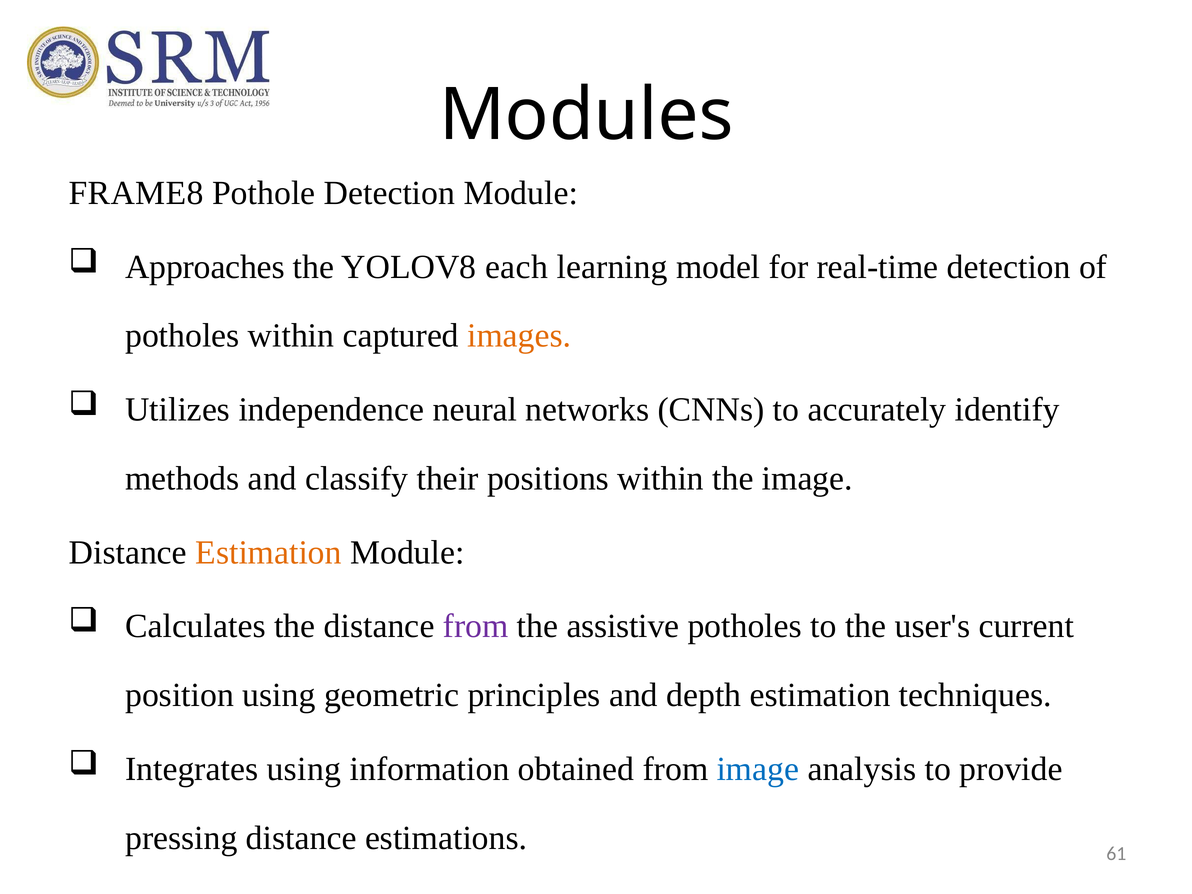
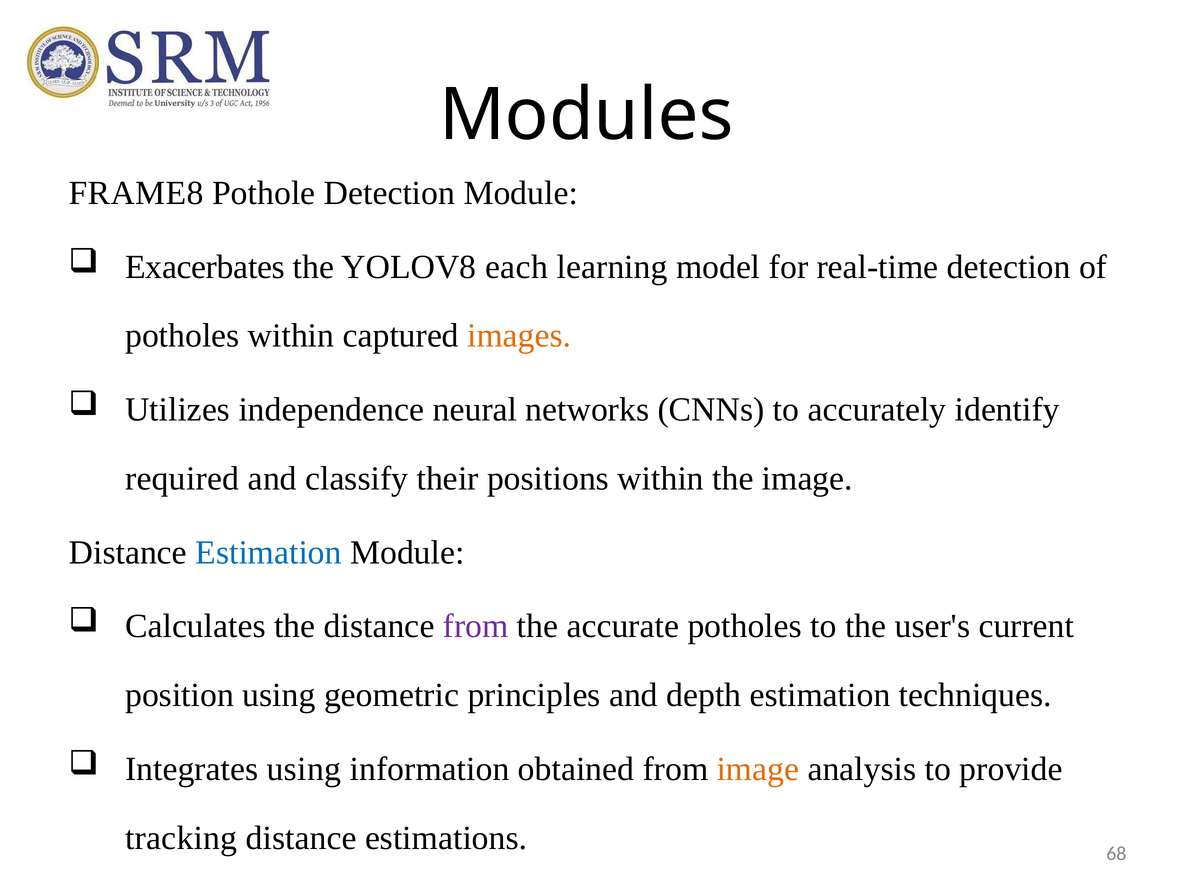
Approaches: Approaches -> Exacerbates (205, 267)
methods: methods -> required (182, 479)
Estimation colour: orange -> blue (269, 552)
assistive: assistive -> accurate (623, 626)
image colour: blue -> orange (758, 769)
pressing: pressing -> tracking (181, 838)
61: 61 -> 68 (1116, 854)
